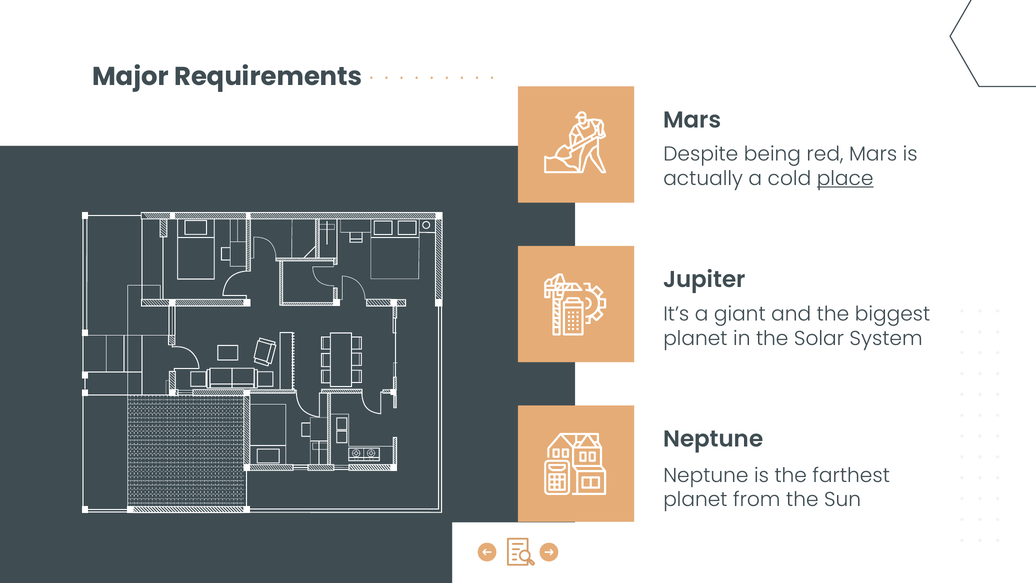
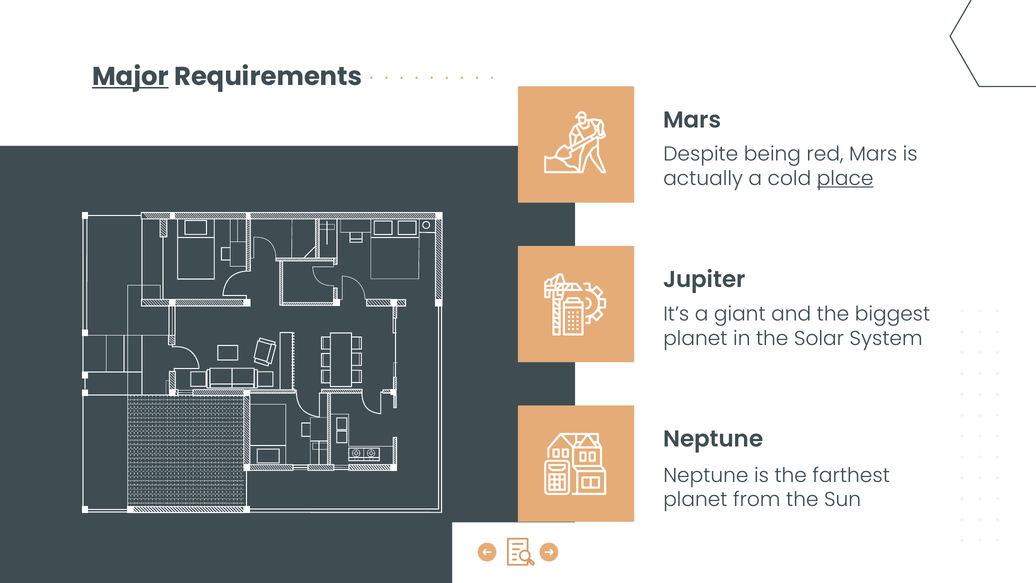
Major underline: none -> present (130, 77)
